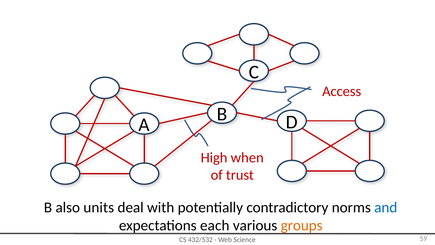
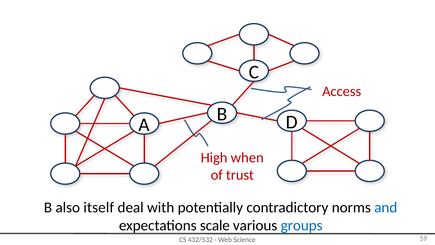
units: units -> itself (99, 207)
each: each -> scale (215, 225)
groups colour: orange -> blue (302, 225)
